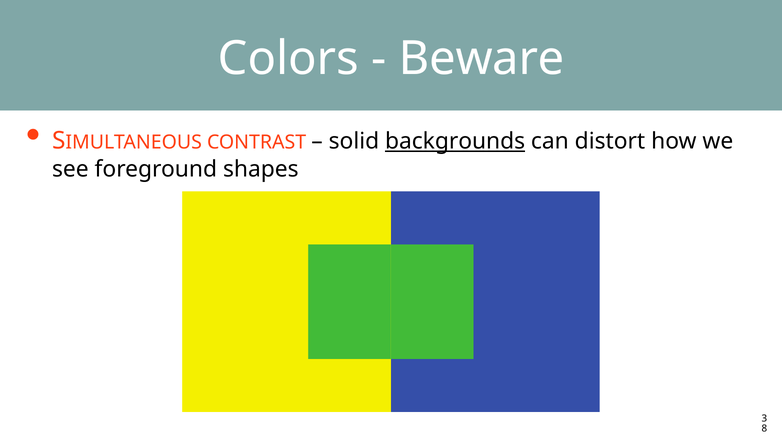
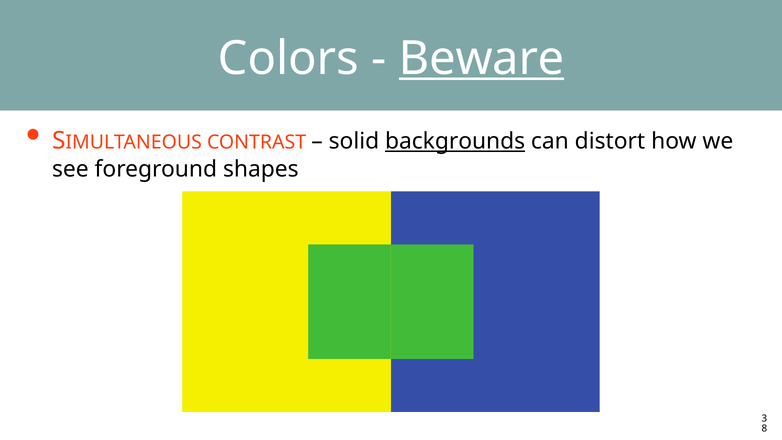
Beware underline: none -> present (482, 58)
